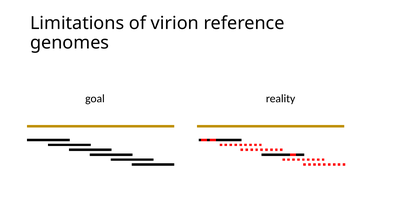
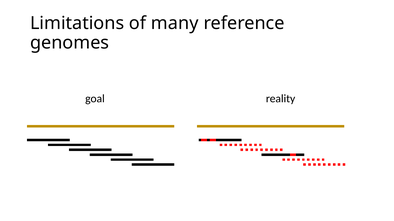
virion: virion -> many (175, 23)
